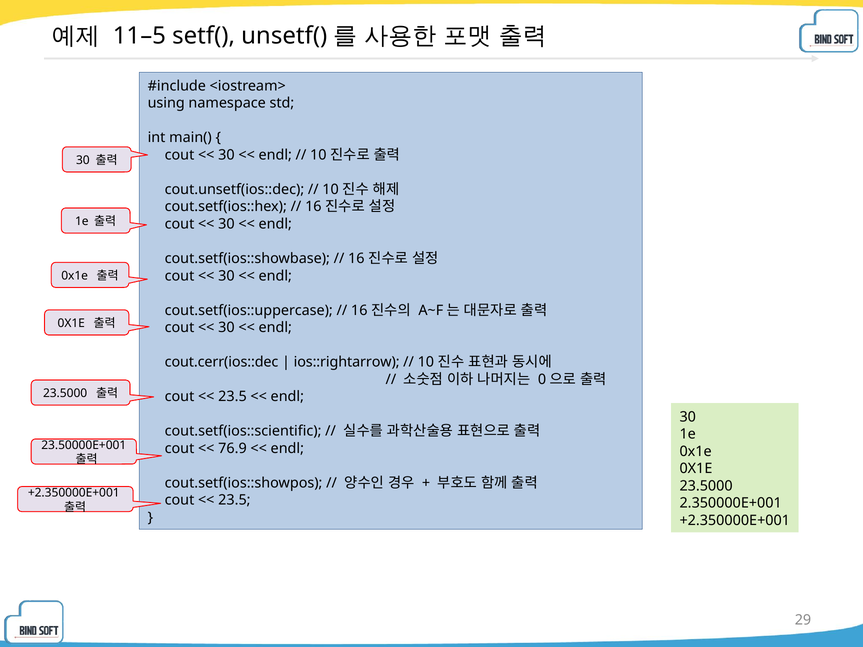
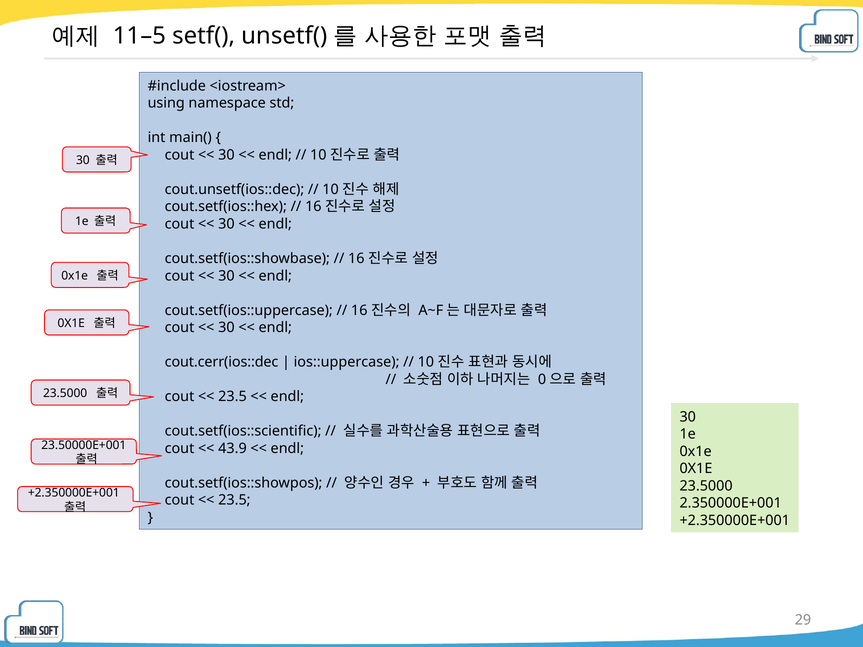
ios::rightarrow: ios::rightarrow -> ios::uppercase (347, 362)
76.9: 76.9 -> 43.9 (232, 448)
